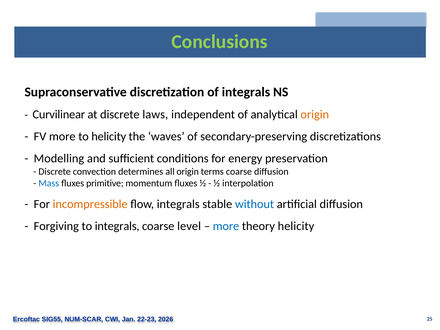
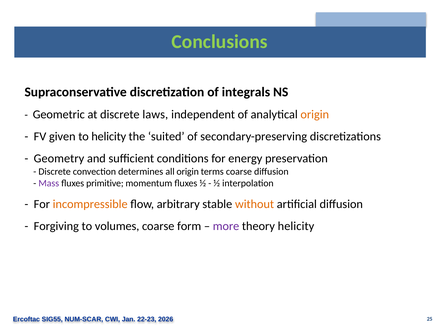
Curvilinear: Curvilinear -> Geometric (59, 115)
FV more: more -> given (62, 137)
waves: waves -> suited (166, 137)
Modelling: Modelling -> Geometry (59, 159)
Mass colour: blue -> purple (49, 183)
flow integrals: integrals -> arbitrary (178, 204)
without colour: blue -> orange (255, 204)
to integrals: integrals -> volumes (117, 226)
level: level -> form (189, 226)
more colour: blue -> purple (226, 226)
